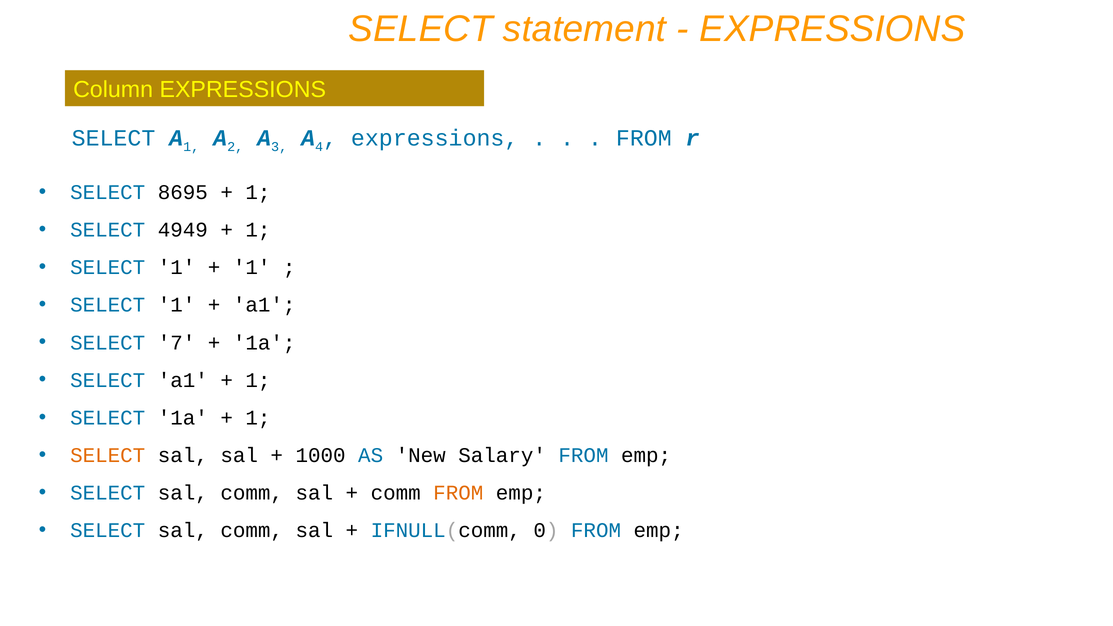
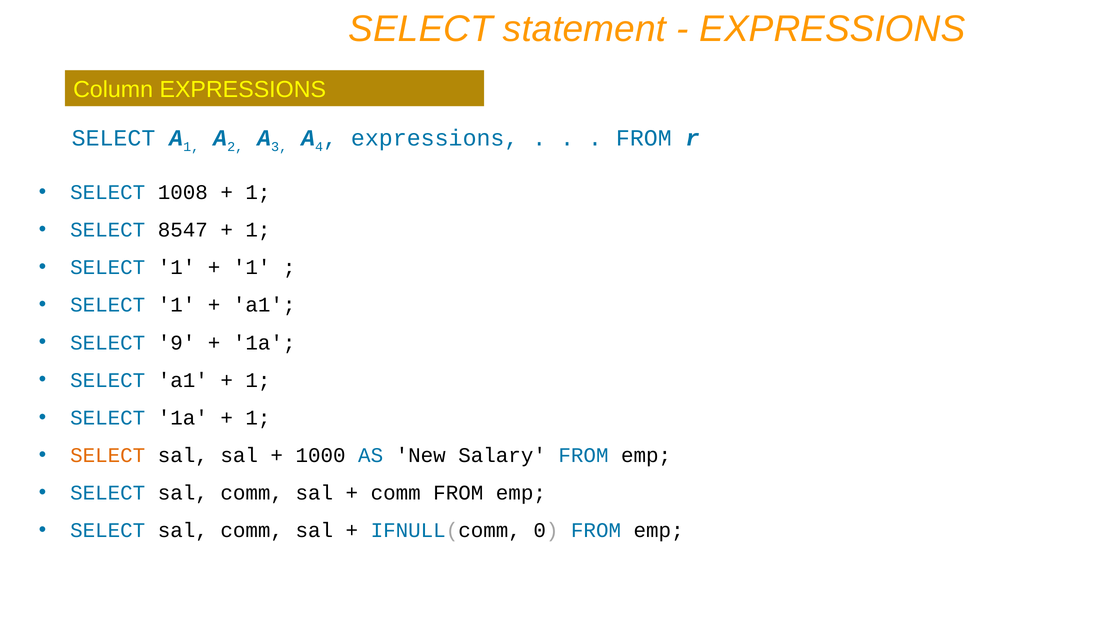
8695: 8695 -> 1008 (183, 192)
4949: 4949 -> 8547 (183, 230)
7: 7 -> 9 (177, 343)
FROM colour: orange -> black (458, 493)
